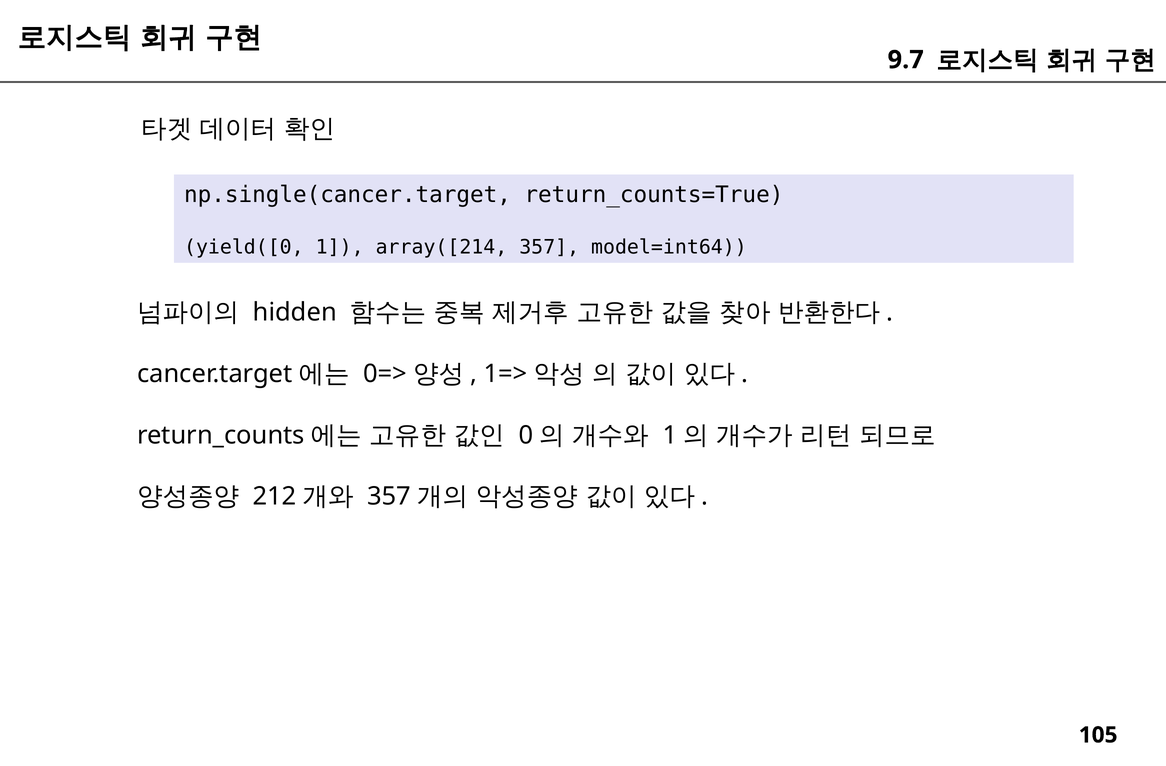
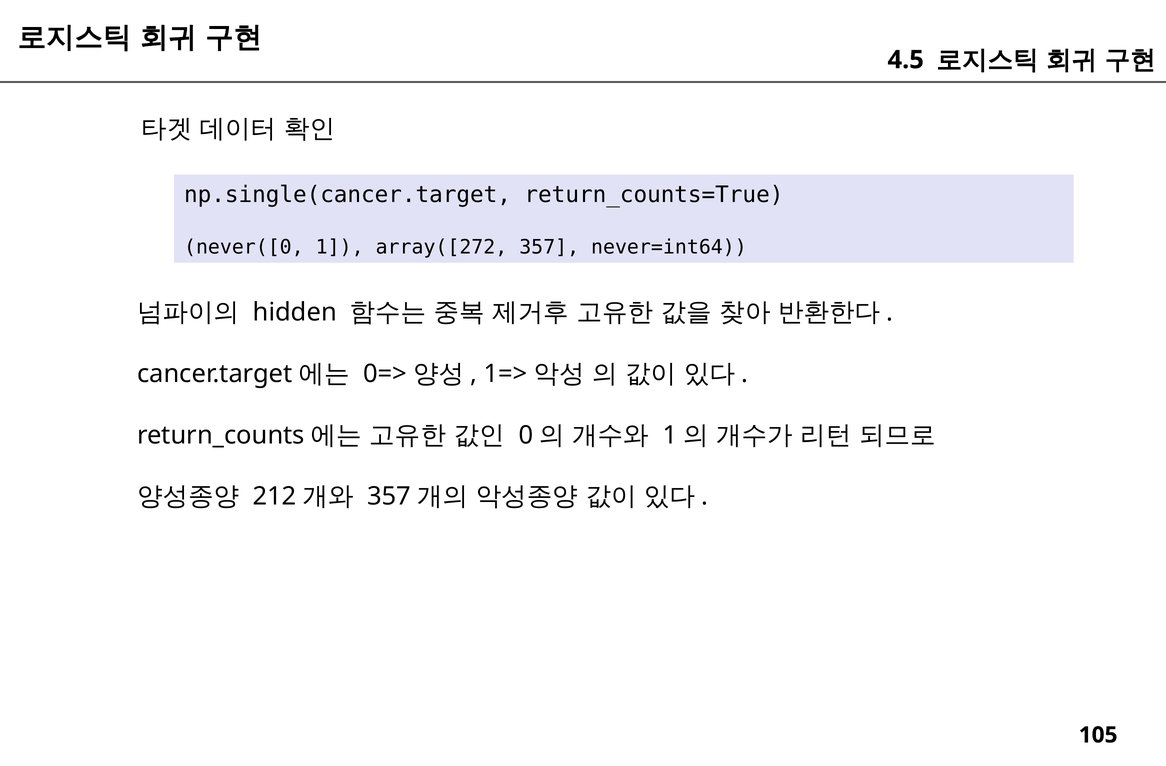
9.7: 9.7 -> 4.5 (906, 60)
yield([0: yield([0 -> never([0 (244, 247)
array([214: array([214 -> array([272 (441, 247)
model=int64: model=int64 -> never=int64 (669, 247)
